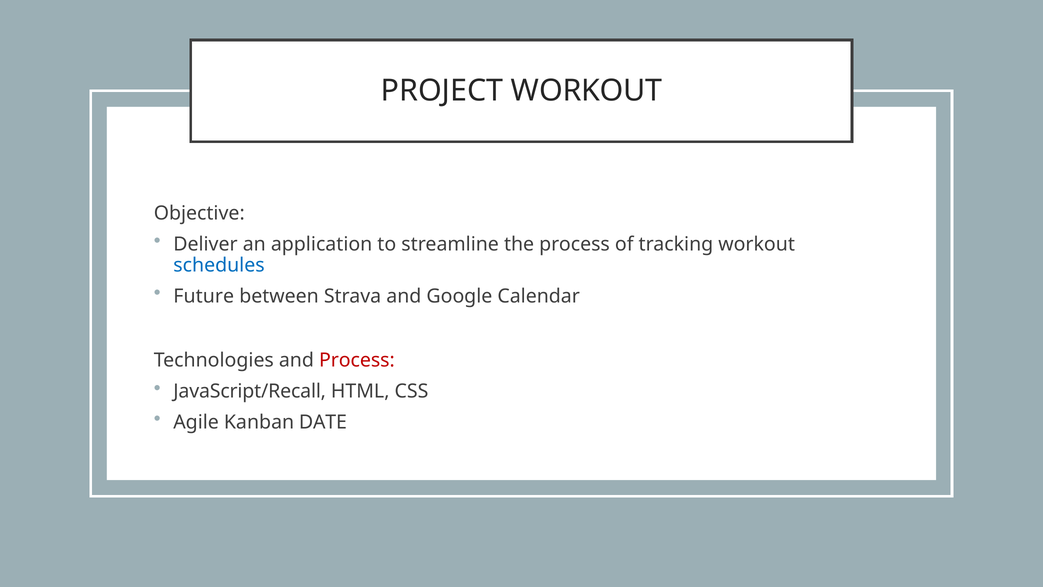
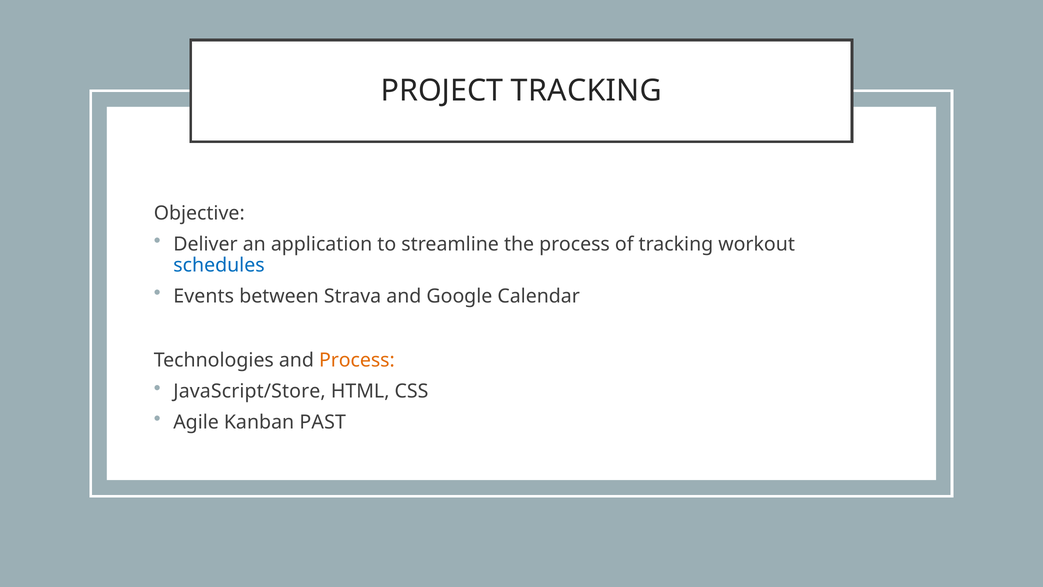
PROJECT WORKOUT: WORKOUT -> TRACKING (586, 91)
Future: Future -> Events (204, 296)
Process colour: red -> orange (357, 360)
JavaScript/Recall: JavaScript/Recall -> JavaScript/Store (250, 391)
DATE: DATE -> PAST (323, 422)
